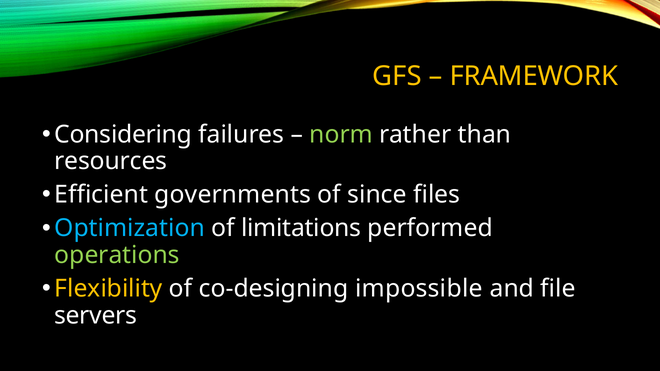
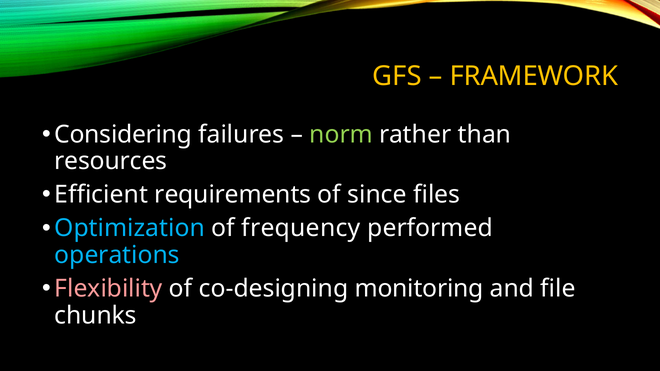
governments: governments -> requirements (233, 195)
limitations: limitations -> frequency (301, 228)
operations colour: light green -> light blue (117, 255)
Flexibility colour: yellow -> pink (108, 289)
impossible: impossible -> monitoring (419, 289)
servers: servers -> chunks (96, 316)
